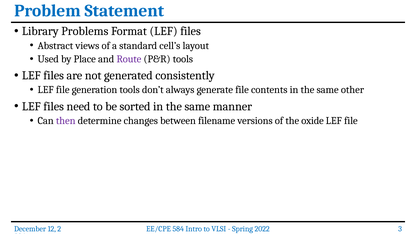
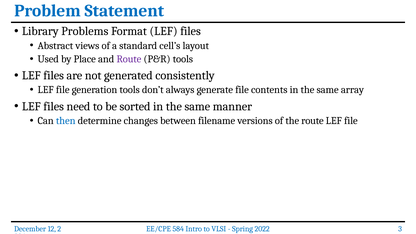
other: other -> array (352, 90)
then colour: purple -> blue (66, 121)
the oxide: oxide -> route (312, 121)
